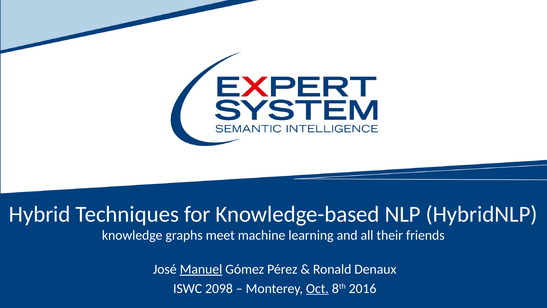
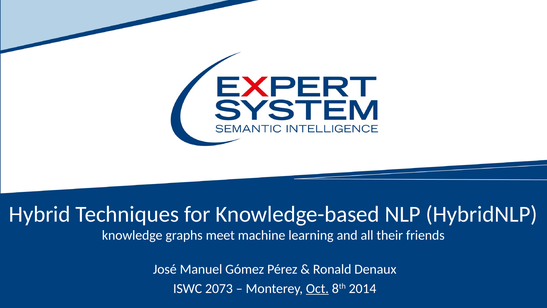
Manuel underline: present -> none (201, 269)
2098: 2098 -> 2073 (219, 288)
2016: 2016 -> 2014 (363, 288)
